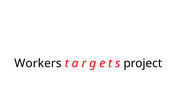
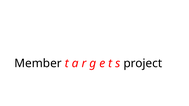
Workers: Workers -> Member (38, 64)
